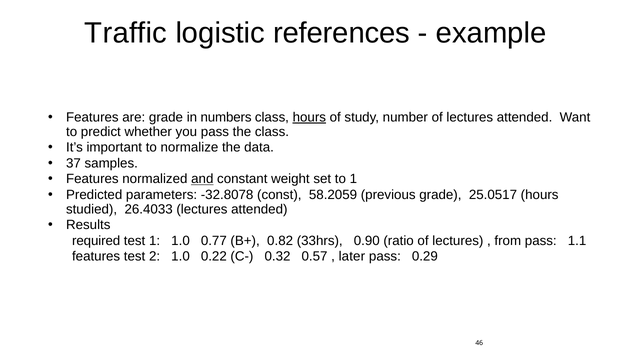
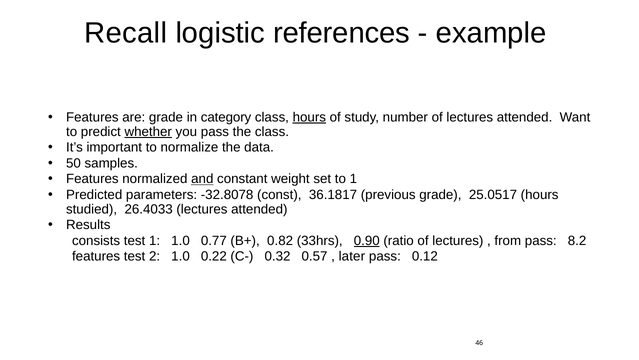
Traffic: Traffic -> Recall (126, 33)
numbers: numbers -> category (226, 117)
whether underline: none -> present (148, 132)
37: 37 -> 50 (73, 163)
58.2059: 58.2059 -> 36.1817 (333, 194)
required: required -> consists (96, 240)
0.90 underline: none -> present (367, 240)
1.1: 1.1 -> 8.2 (577, 240)
0.29: 0.29 -> 0.12 (425, 256)
